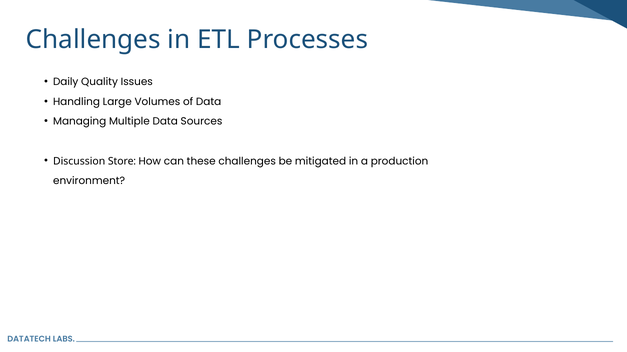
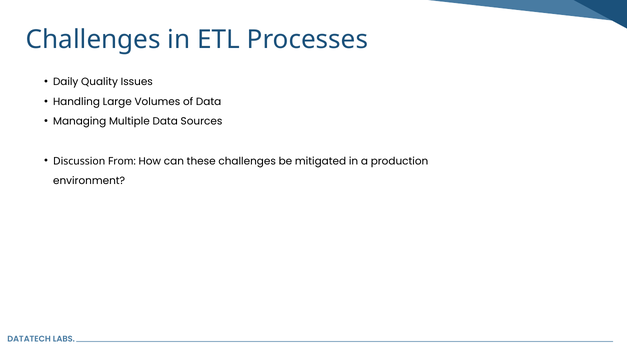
Store: Store -> From (121, 161)
